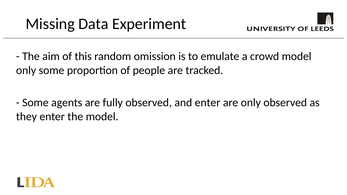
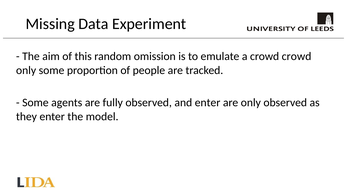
crowd model: model -> crowd (297, 56)
